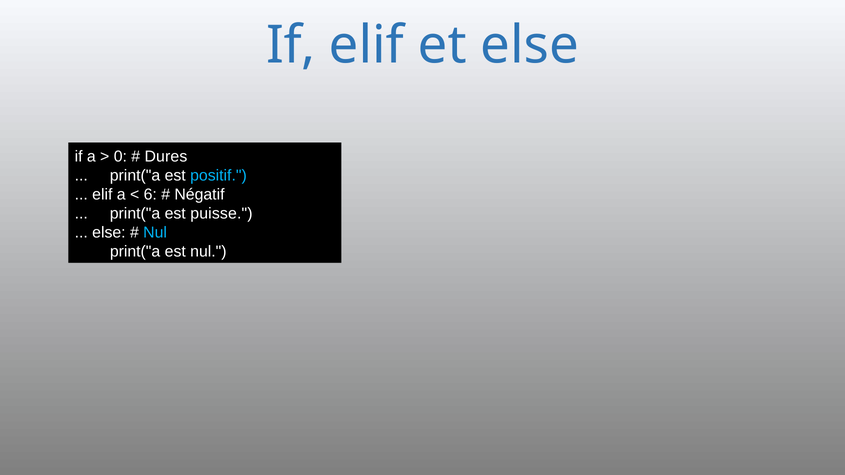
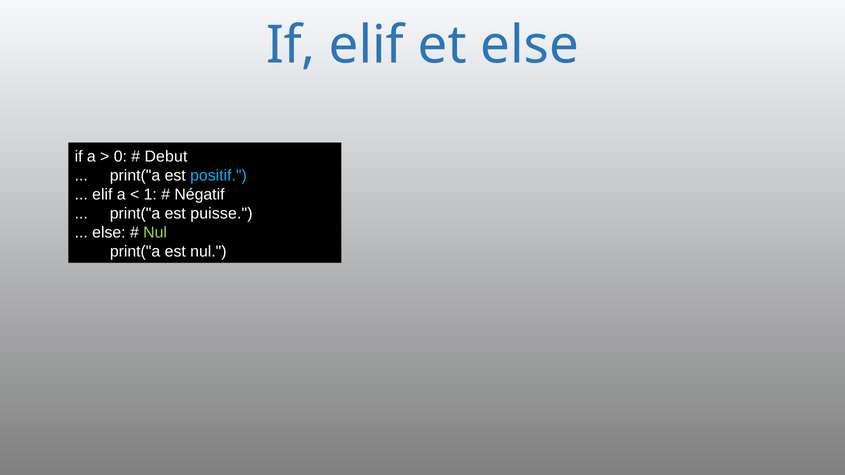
Dures: Dures -> Debut (166, 156)
6: 6 -> 1 (150, 194)
Nul colour: light blue -> light green (155, 232)
